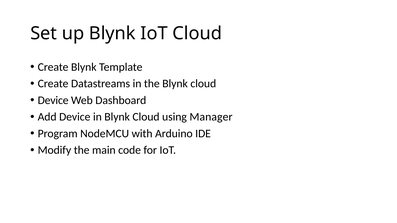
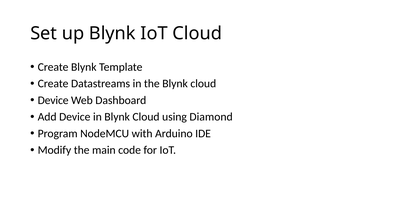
Manager: Manager -> Diamond (211, 117)
